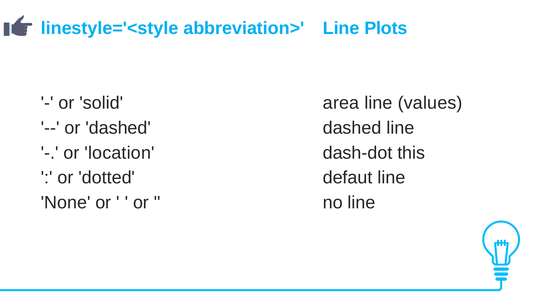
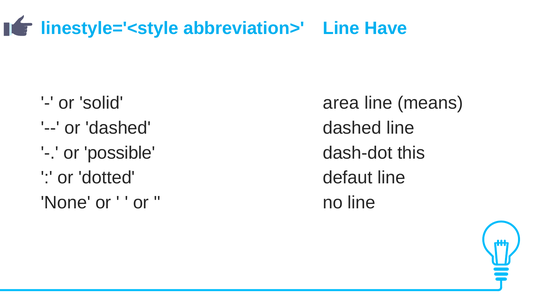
Plots: Plots -> Have (386, 28)
values: values -> means (430, 103)
location: location -> possible (120, 153)
